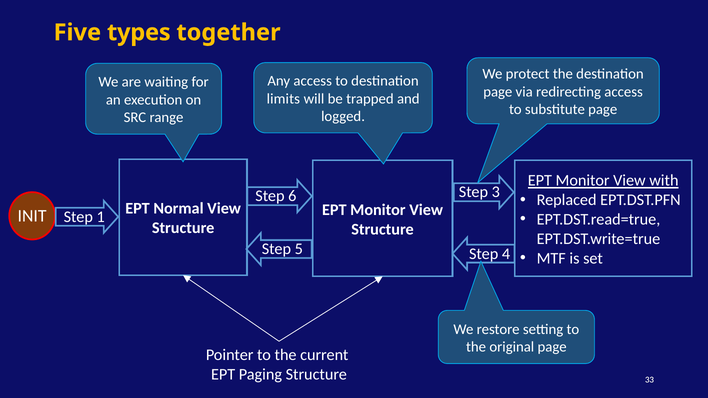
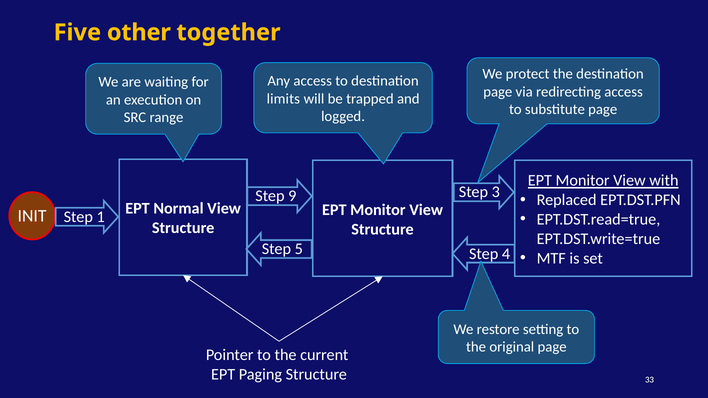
types: types -> other (139, 32)
6: 6 -> 9 (292, 196)
